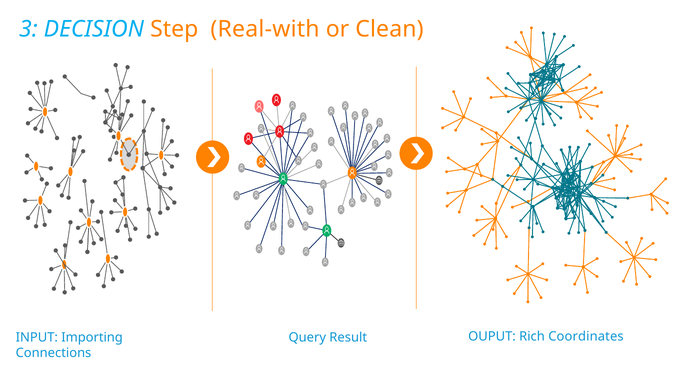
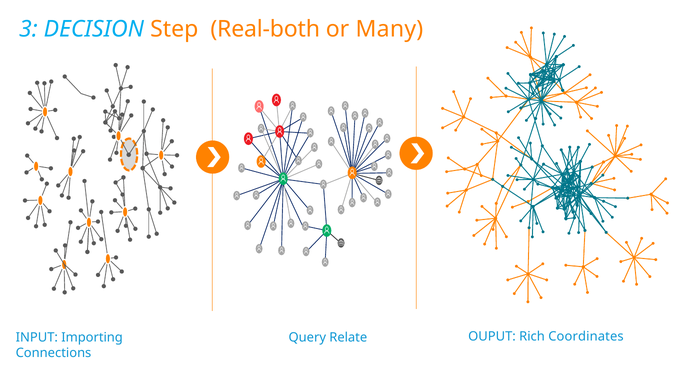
Real-with: Real-with -> Real-both (265, 29)
Clean: Clean -> Many (389, 29)
Result: Result -> Relate (348, 338)
